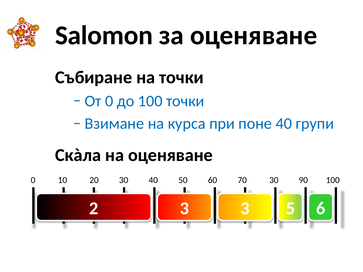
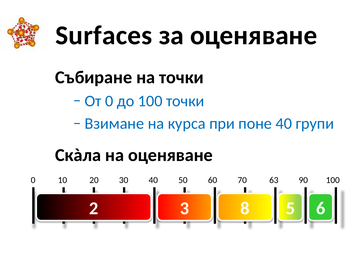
Salomon: Salomon -> Surfaces (104, 35)
70 30: 30 -> 63 (274, 180)
3 3: 3 -> 8 (245, 208)
